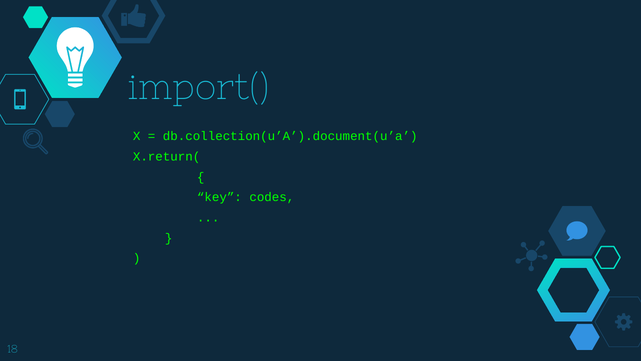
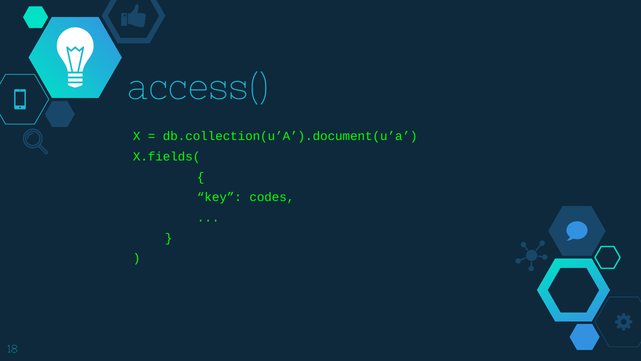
import(: import( -> access( (199, 87)
X.return(: X.return( -> X.fields( (167, 156)
